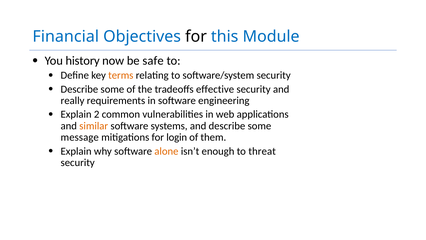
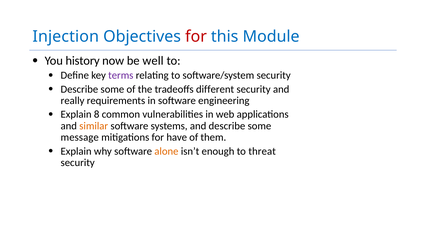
Financial: Financial -> Injection (66, 37)
for colour: black -> red (196, 37)
safe: safe -> well (153, 61)
terms colour: orange -> purple (121, 75)
effective: effective -> different (215, 89)
2: 2 -> 8 (97, 114)
login: login -> have (177, 137)
